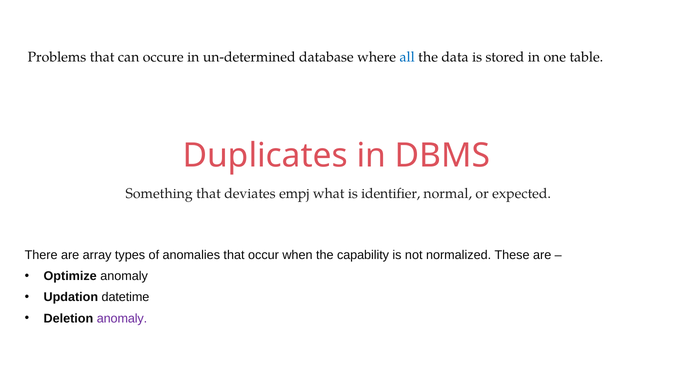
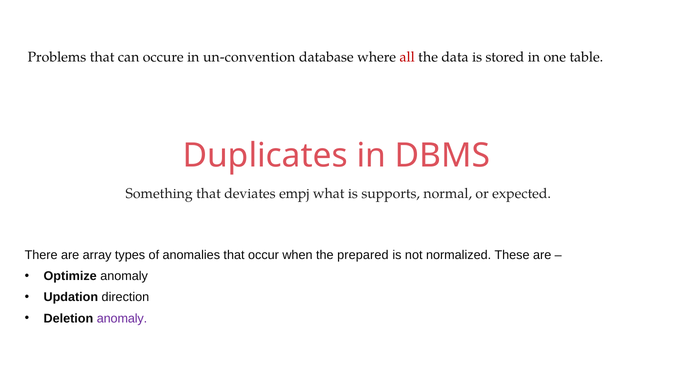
un-determined: un-determined -> un-convention (249, 57)
all colour: blue -> red (407, 57)
identifier: identifier -> supports (391, 193)
capability: capability -> prepared (363, 255)
datetime: datetime -> direction (125, 297)
